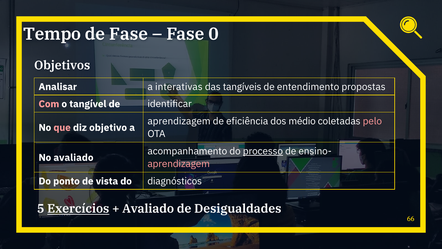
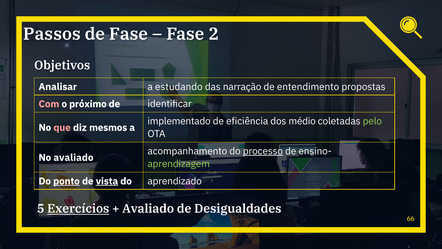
Tempo: Tempo -> Passos (52, 34)
0: 0 -> 2 (214, 34)
interativas: interativas -> estudando (179, 87)
tangíveis: tangíveis -> narração (242, 87)
tangível: tangível -> próximo (88, 104)
aprendizagem: aprendizagem -> implementado (179, 121)
pelo colour: pink -> light green (372, 121)
objetivo: objetivo -> mesmos (108, 127)
aprendizagem colour: pink -> light green (179, 164)
ponto underline: none -> present (66, 181)
vista underline: none -> present (107, 181)
diagnósticos: diagnósticos -> aprendizado (175, 181)
